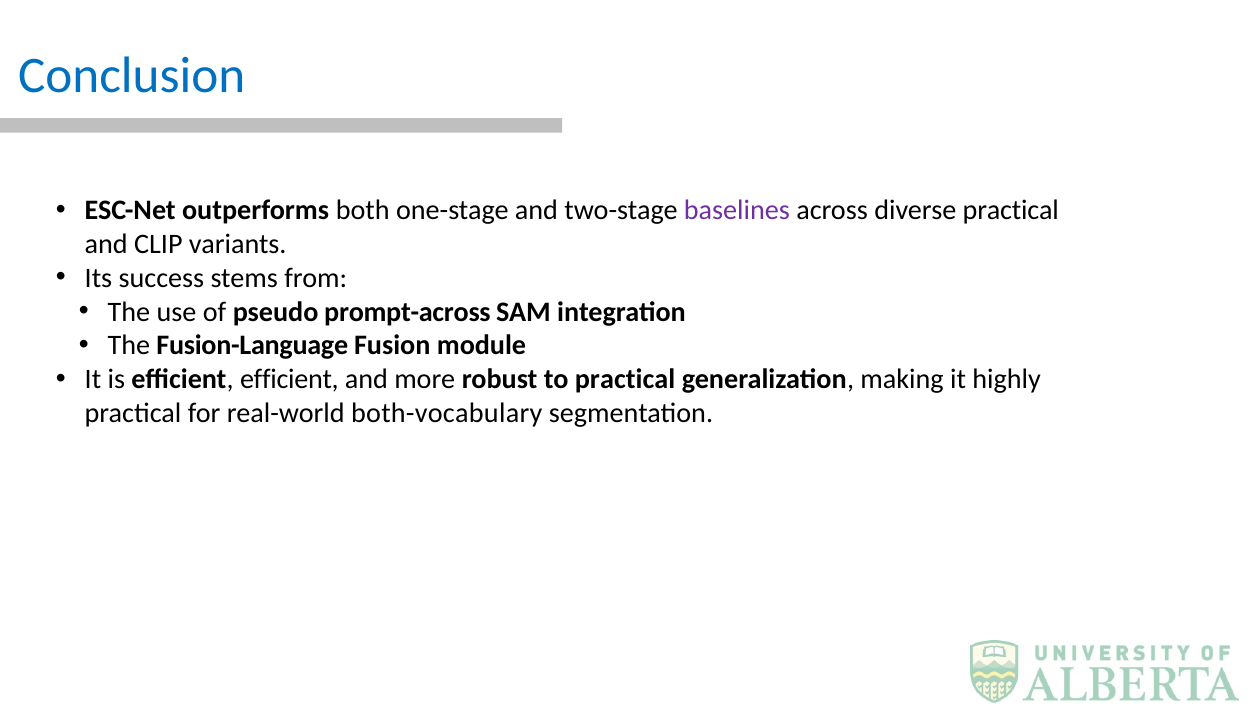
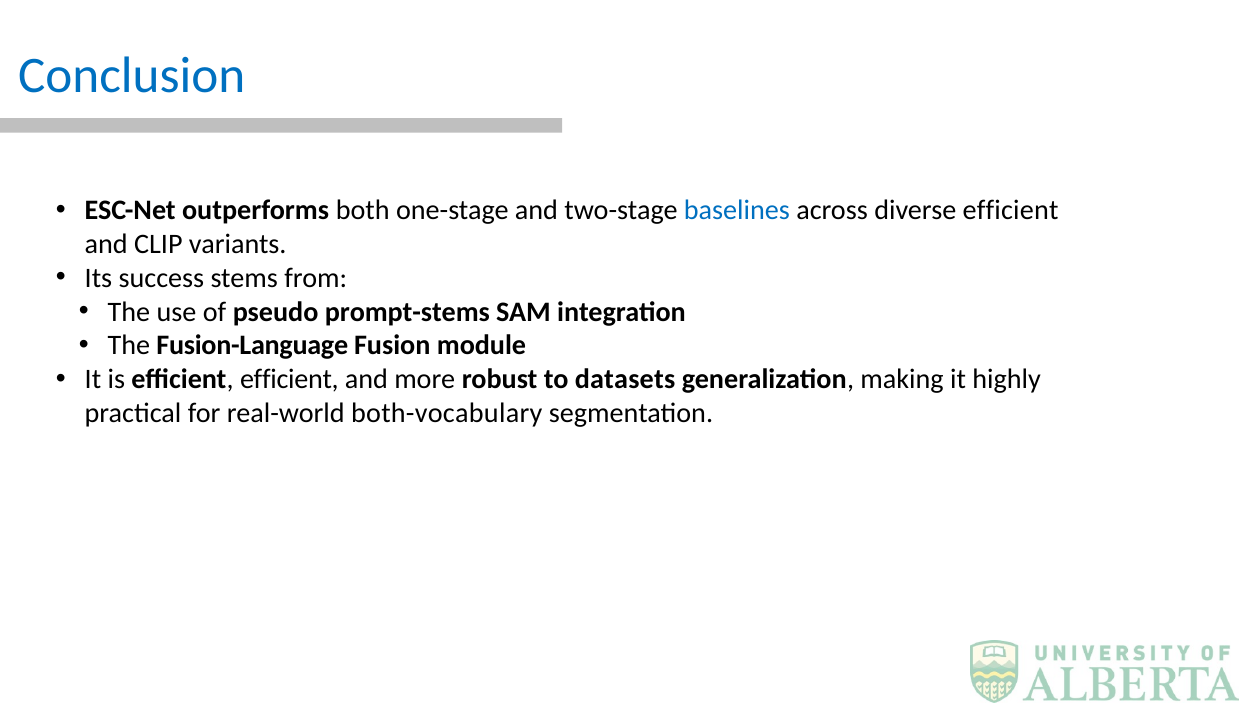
baselines colour: purple -> blue (737, 211)
diverse practical: practical -> efficient (1011, 211)
prompt-across: prompt-across -> prompt-stems (407, 312)
to practical: practical -> datasets (625, 380)
